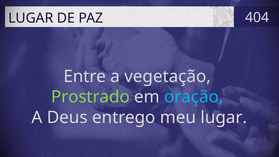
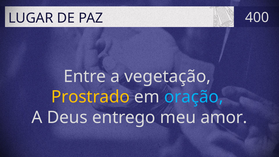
404: 404 -> 400 (257, 17)
Prostrado colour: light green -> yellow (90, 97)
meu lugar: lugar -> amor (224, 117)
